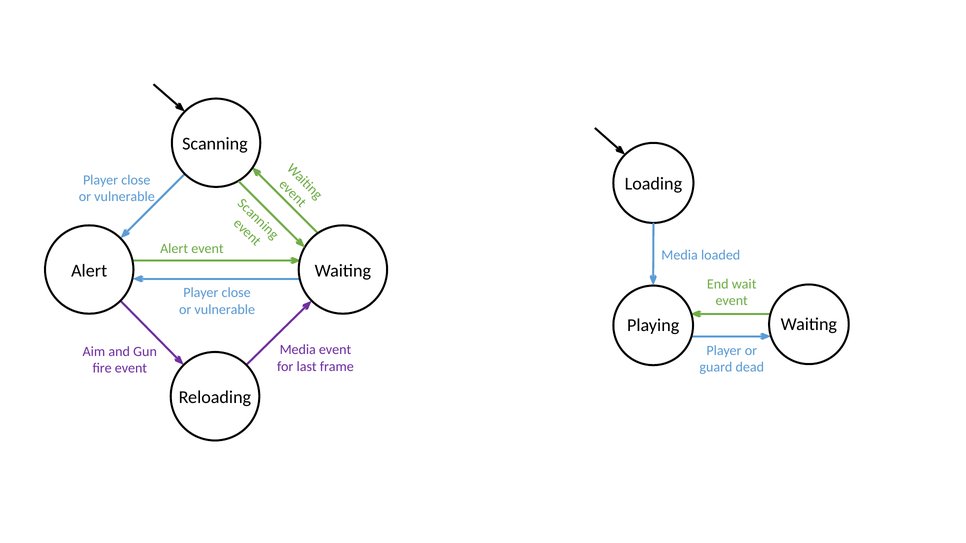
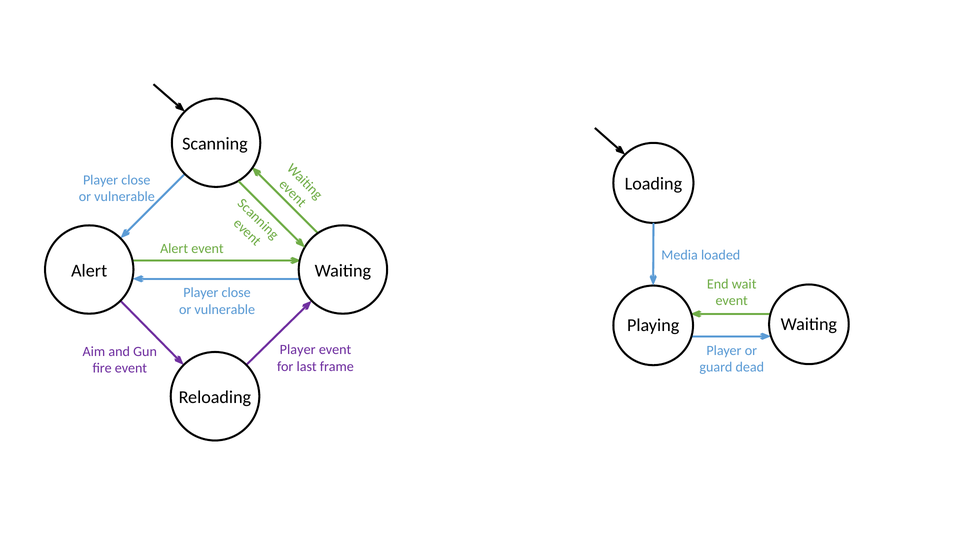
Media: Media -> Player (298, 350)
